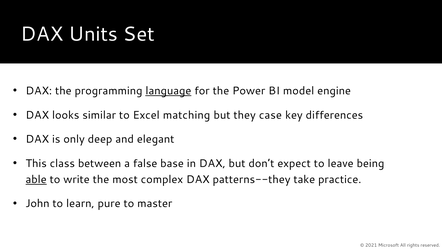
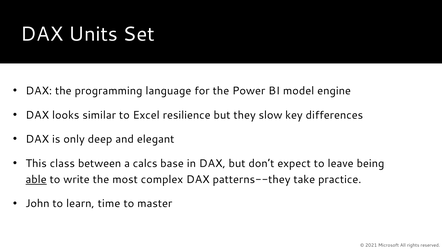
language underline: present -> none (168, 91)
matching: matching -> resilience (187, 115)
case: case -> slow (271, 115)
false: false -> calcs (145, 163)
pure: pure -> time (109, 203)
